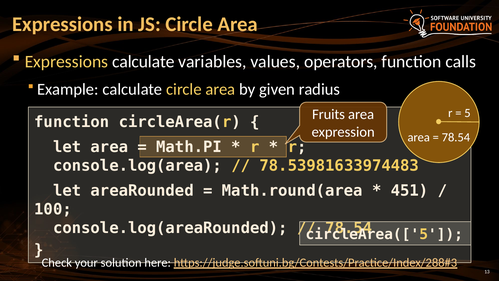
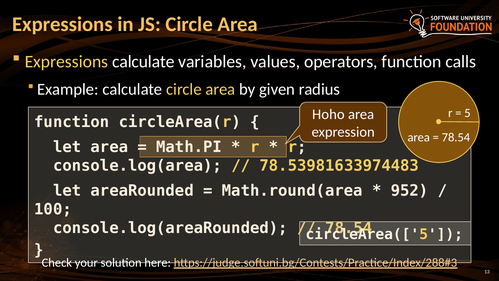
Fruits: Fruits -> Hoho (328, 114)
451: 451 -> 952 (410, 190)
